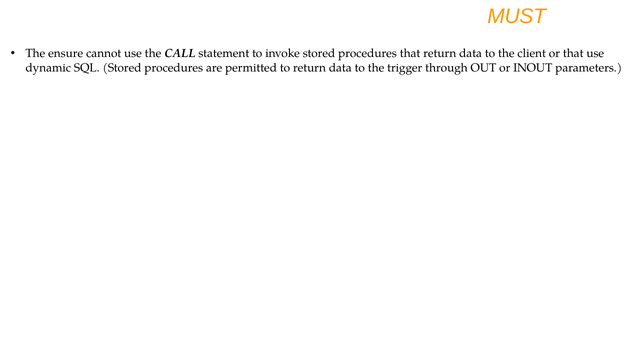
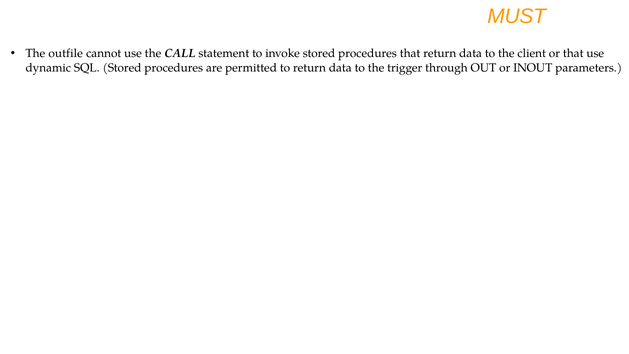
ensure: ensure -> outfile (66, 53)
